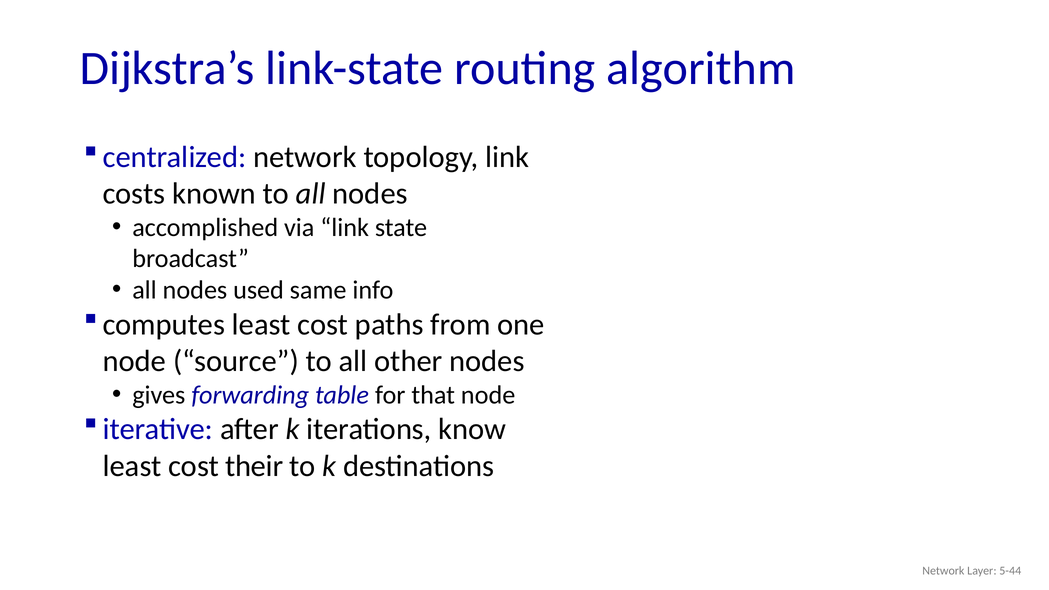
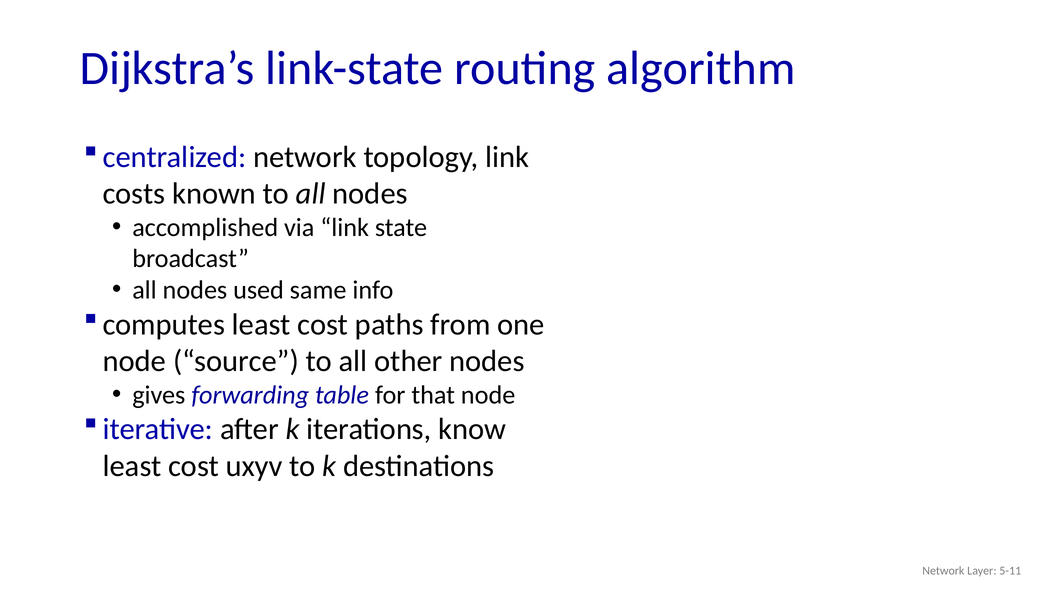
their: their -> uxyv (254, 466)
5-44: 5-44 -> 5-11 (1010, 571)
